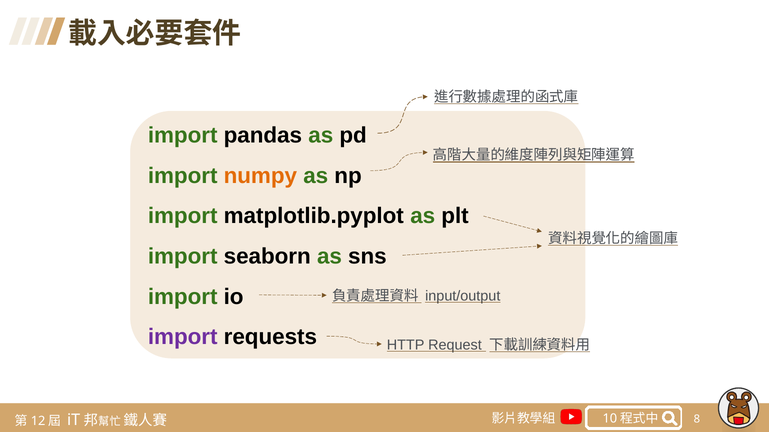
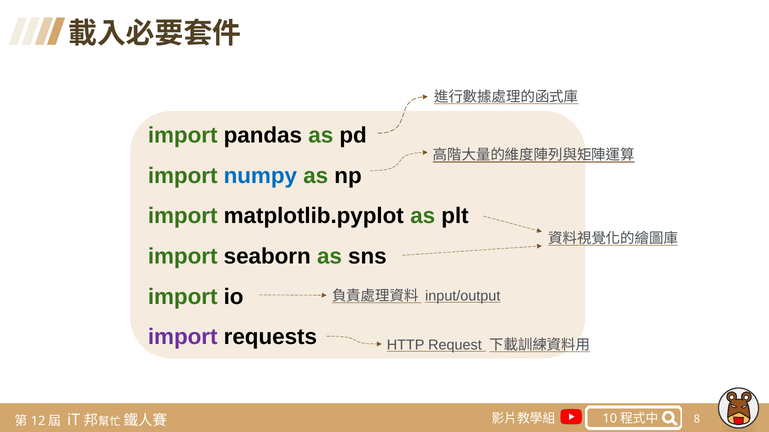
numpy colour: orange -> blue (260, 176)
